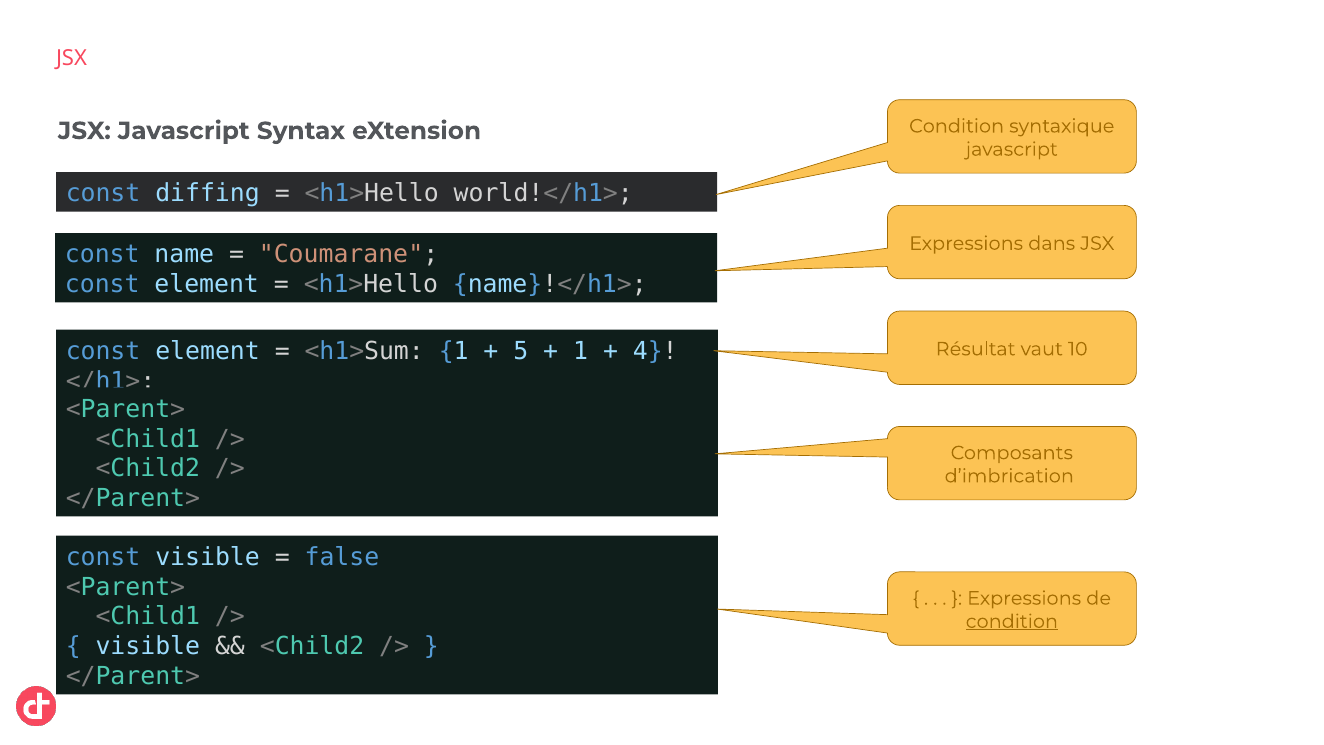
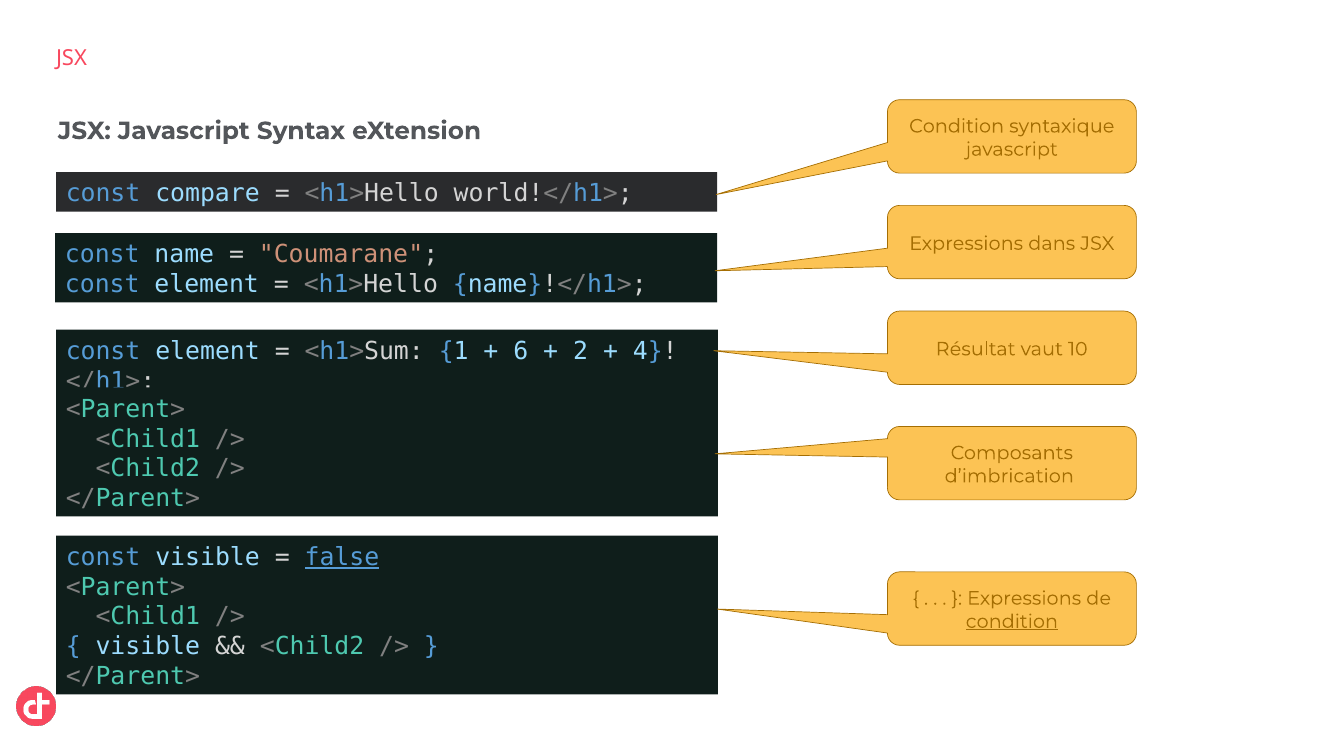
diffing: diffing -> compare (208, 194)
5: 5 -> 6 (521, 351)
1: 1 -> 2 (581, 351)
false underline: none -> present (342, 557)
